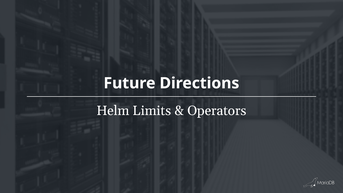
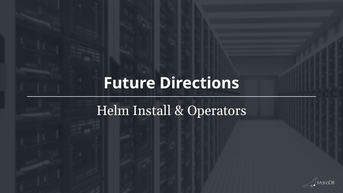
Limits: Limits -> Install (152, 111)
